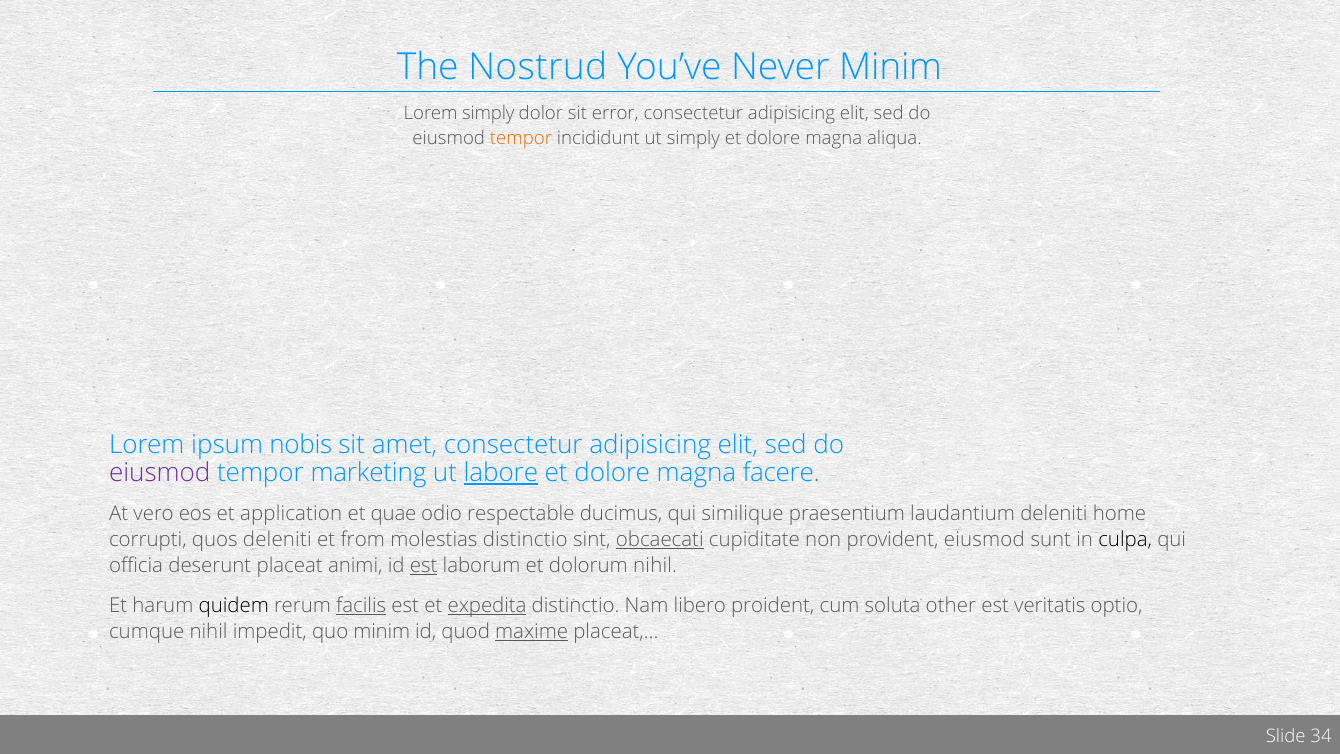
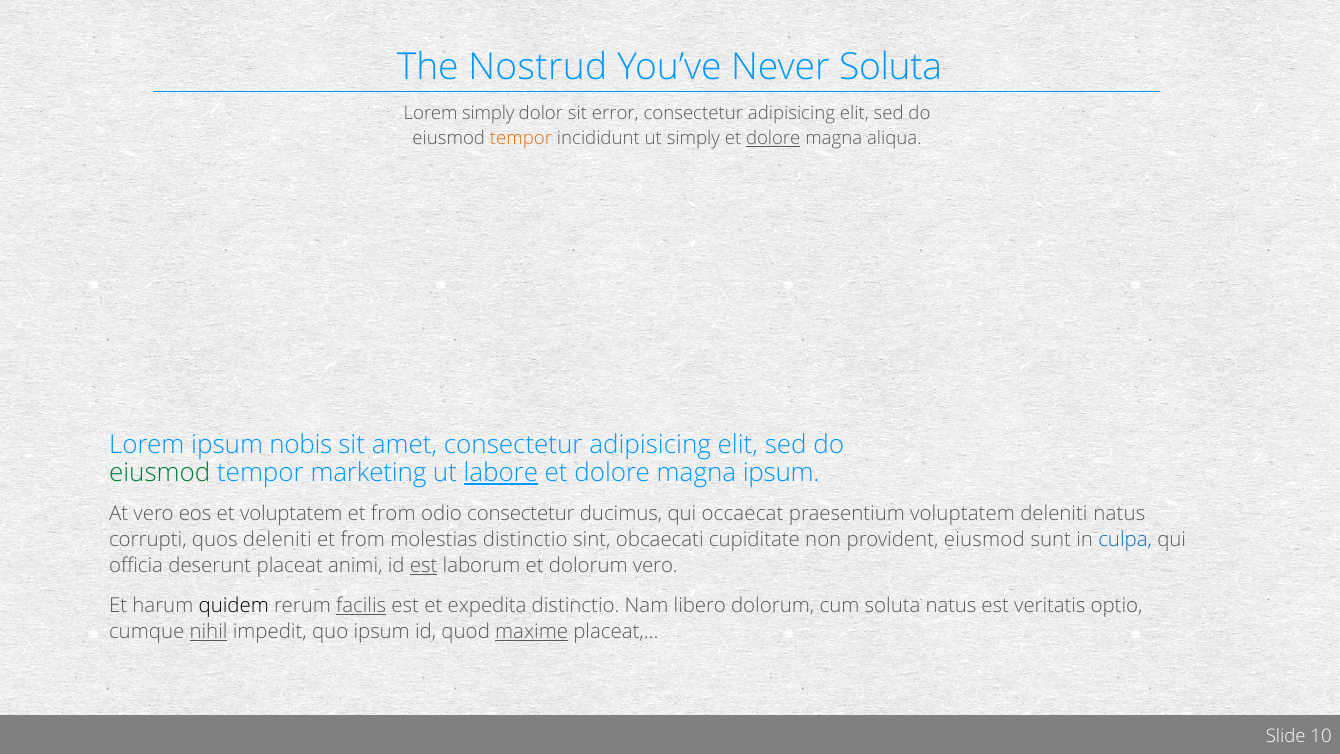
Never Minim: Minim -> Soluta (891, 67)
dolore underline: none -> present (773, 138)
eiusmod colour: purple -> green (160, 473)
magna facere: facere -> ipsum (781, 473)
et application: application -> voluptatem (291, 513)
quae: quae -> from (393, 513)
odio respectable: respectable -> consectetur (521, 513)
similique: similique -> occaecat (743, 513)
praesentium laudantium: laudantium -> voluptatem (963, 513)
deleniti home: home -> natus (1119, 513)
obcaecati underline: present -> none (660, 539)
culpa colour: black -> blue (1125, 539)
dolorum nihil: nihil -> vero (655, 565)
expedita underline: present -> none (487, 605)
libero proident: proident -> dolorum (773, 605)
soluta other: other -> natus (951, 605)
nihil underline: none -> present (209, 631)
quo minim: minim -> ipsum (382, 631)
34: 34 -> 10 (1321, 736)
